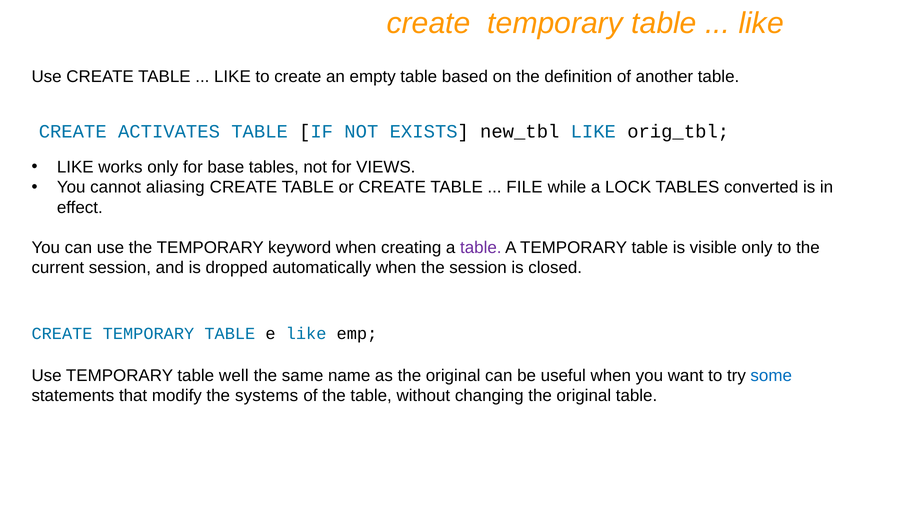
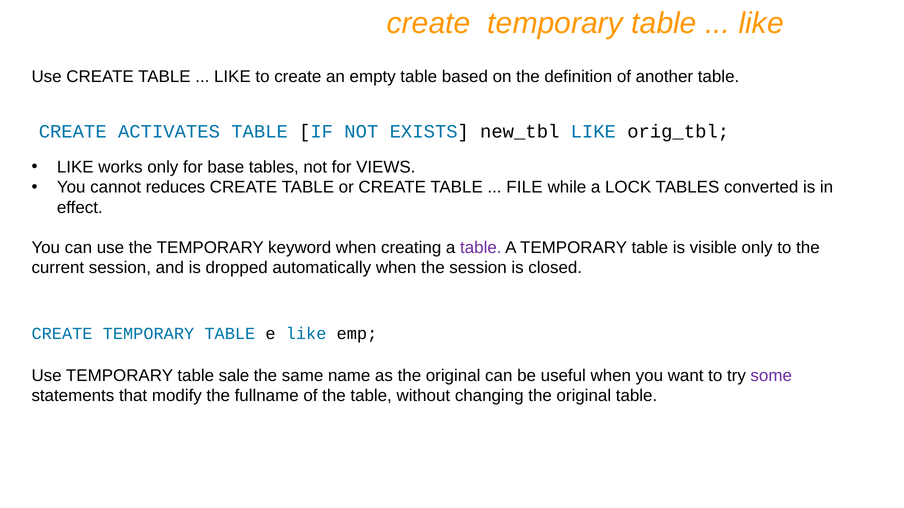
aliasing: aliasing -> reduces (175, 188)
well: well -> sale (234, 376)
some colour: blue -> purple (771, 376)
systems: systems -> fullname (267, 396)
